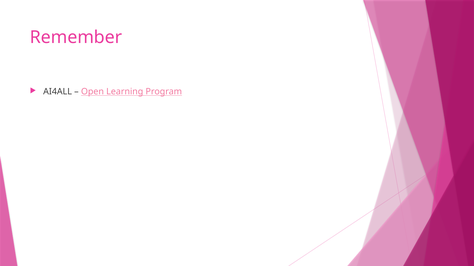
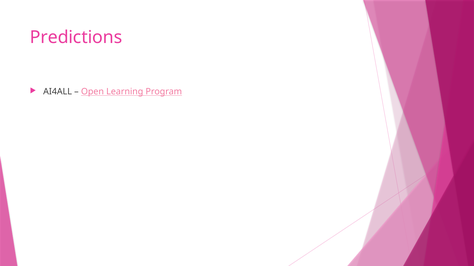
Remember: Remember -> Predictions (76, 37)
